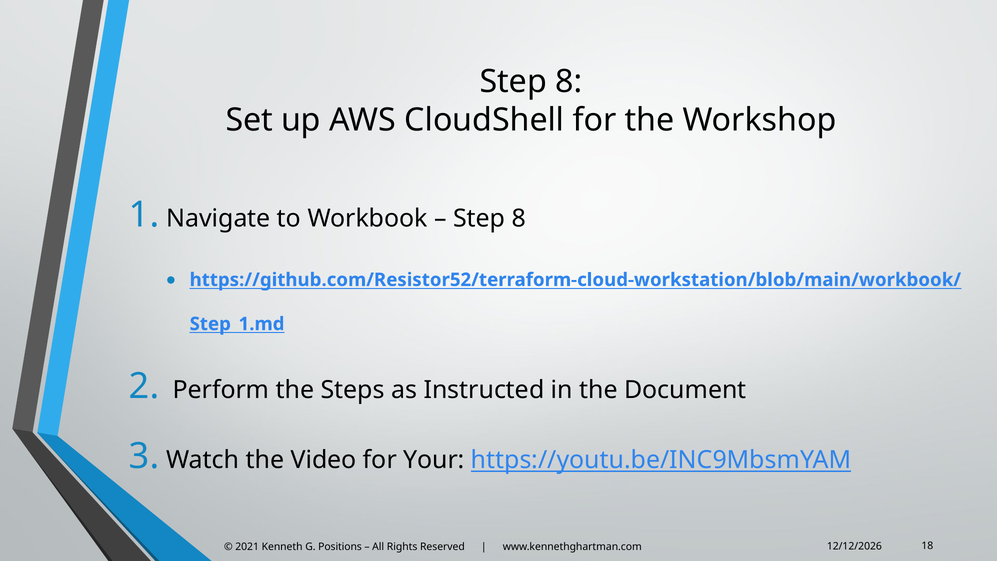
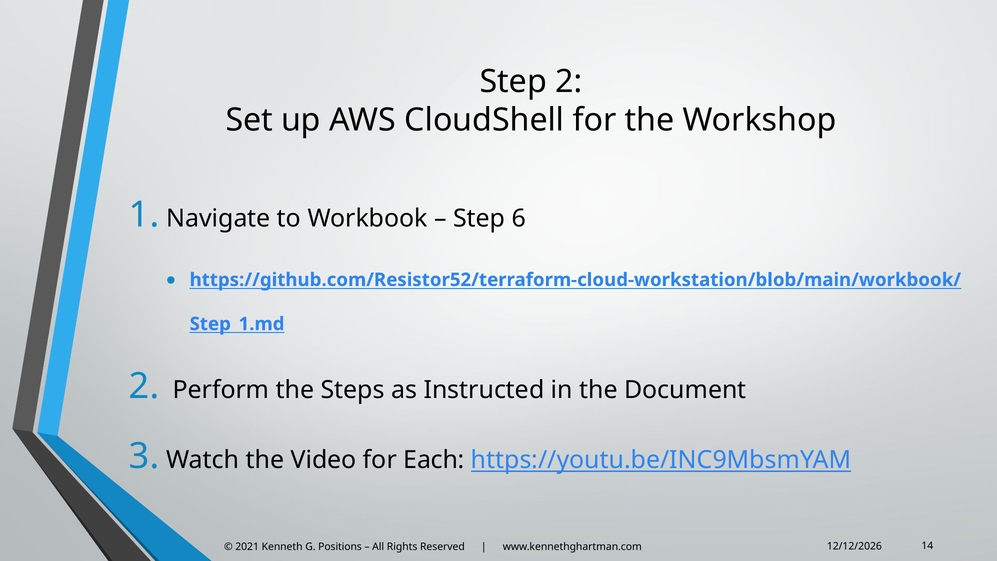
8: 8 -> 2 (569, 81)
8: 8 -> 6 (519, 219)
Your: Your -> Each (434, 460)
18: 18 -> 14 (927, 546)
